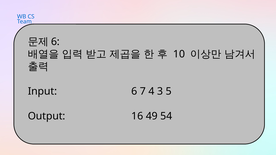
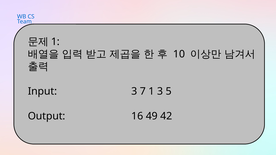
6: 6 -> 1 (55, 42)
Input 6: 6 -> 3 (134, 91)
7 4: 4 -> 1 (152, 91)
54: 54 -> 42 (166, 116)
